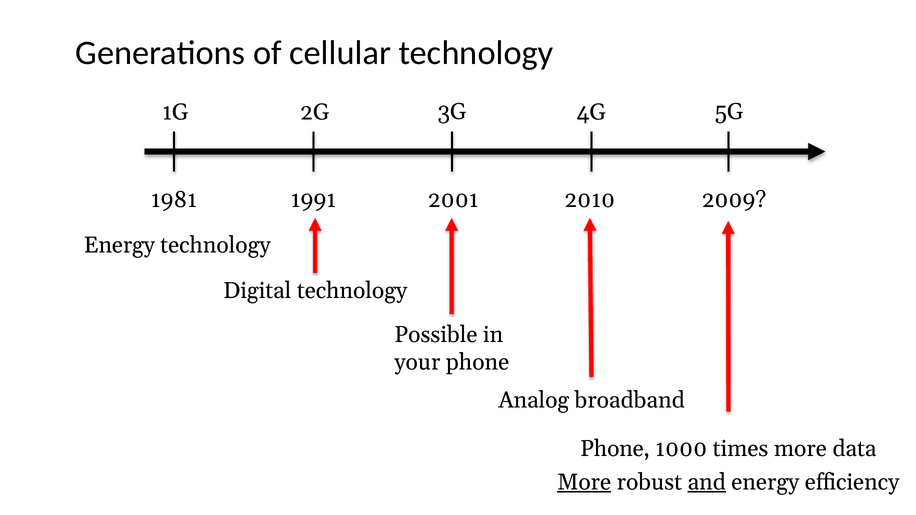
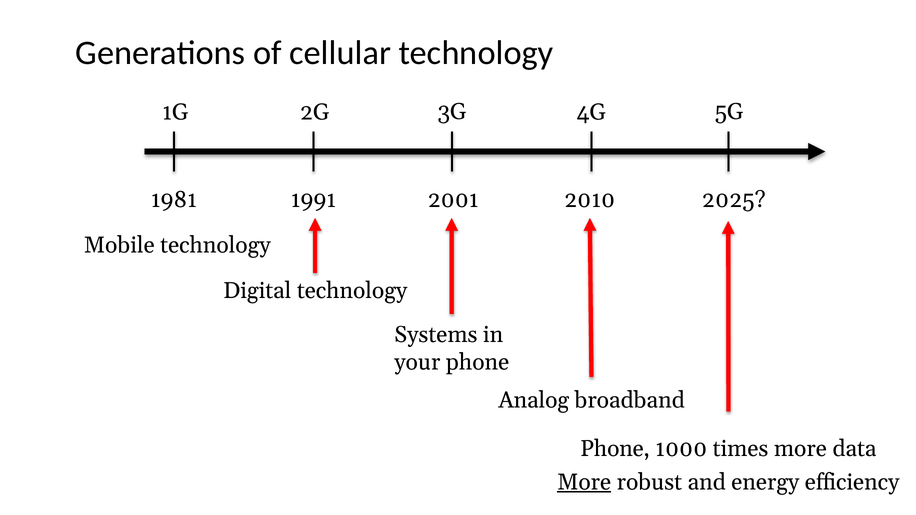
2009: 2009 -> 2025 (734, 200)
Energy: Energy -> Mobile (119, 245)
Possible: Possible -> Systems (436, 335)
and underline: present -> none (707, 482)
